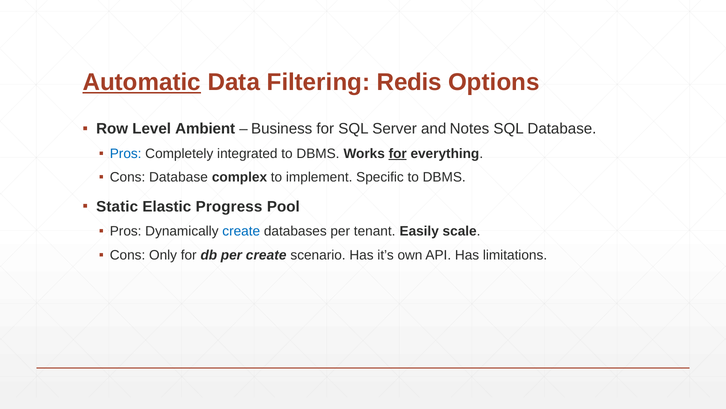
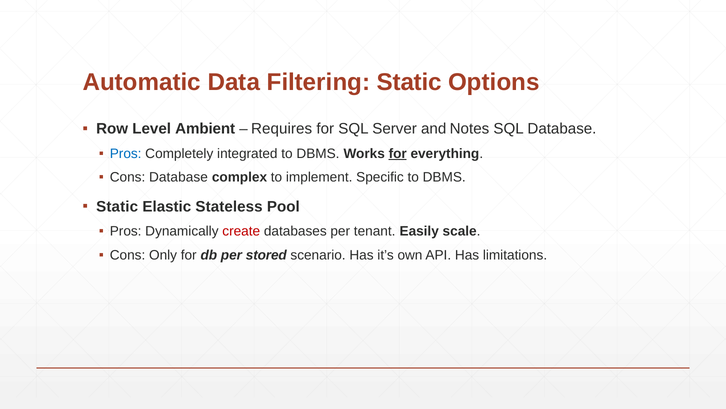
Automatic underline: present -> none (142, 82)
Filtering Redis: Redis -> Static (409, 82)
Business: Business -> Requires (282, 129)
Progress: Progress -> Stateless (229, 206)
create colour: blue -> red (241, 231)
per create: create -> stored (266, 255)
